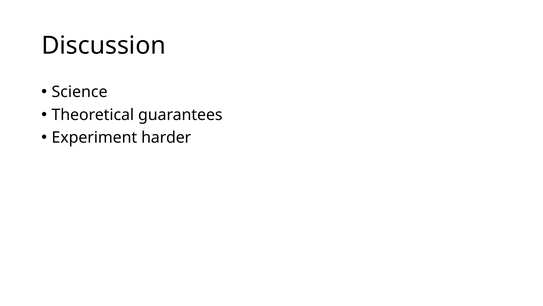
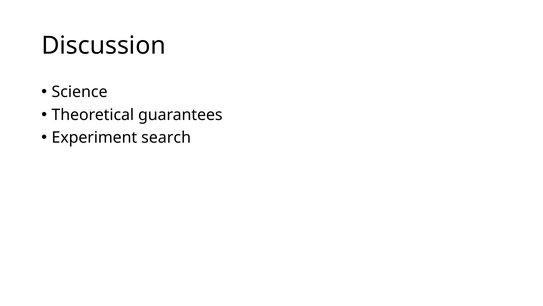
harder: harder -> search (166, 137)
